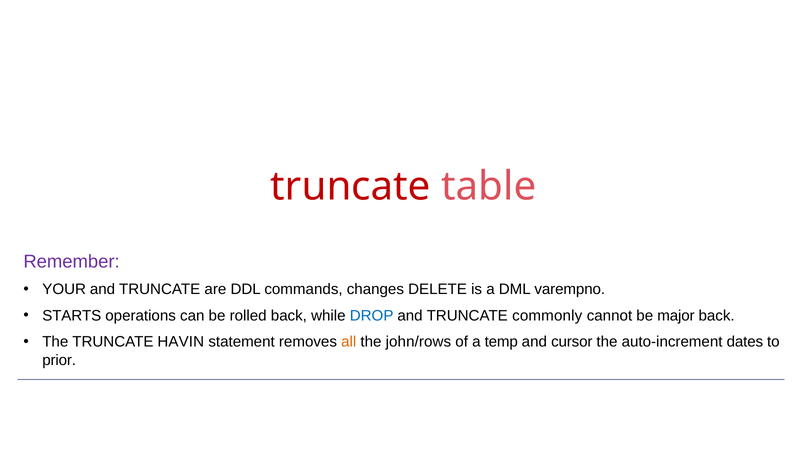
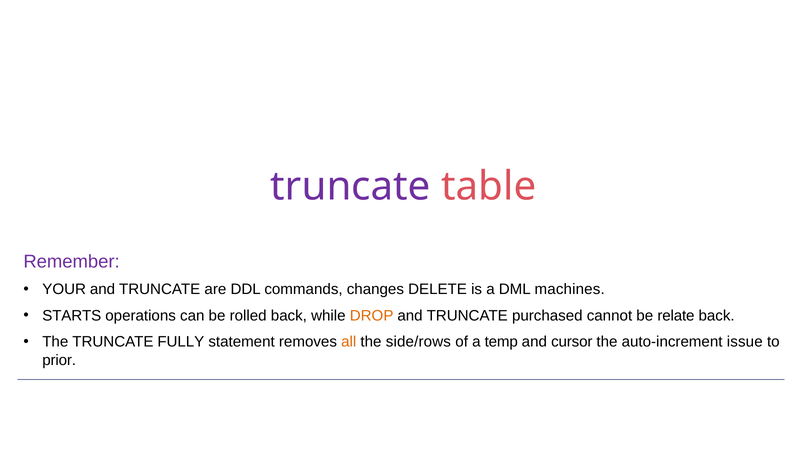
truncate colour: red -> purple (351, 186)
varempno: varempno -> machines (570, 289)
DROP colour: blue -> orange (372, 316)
commonly: commonly -> purchased (547, 316)
major: major -> relate (676, 316)
HAVIN: HAVIN -> FULLY (181, 342)
john/rows: john/rows -> side/rows (418, 342)
dates: dates -> issue (745, 342)
